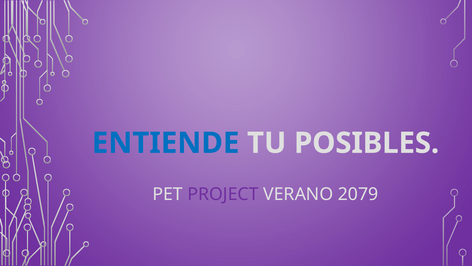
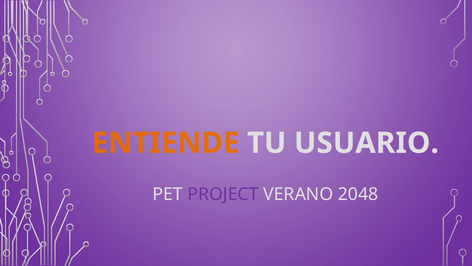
ENTIENDE colour: blue -> orange (166, 143)
POSIBLES: POSIBLES -> USUARIO (366, 143)
2079: 2079 -> 2048 (358, 194)
